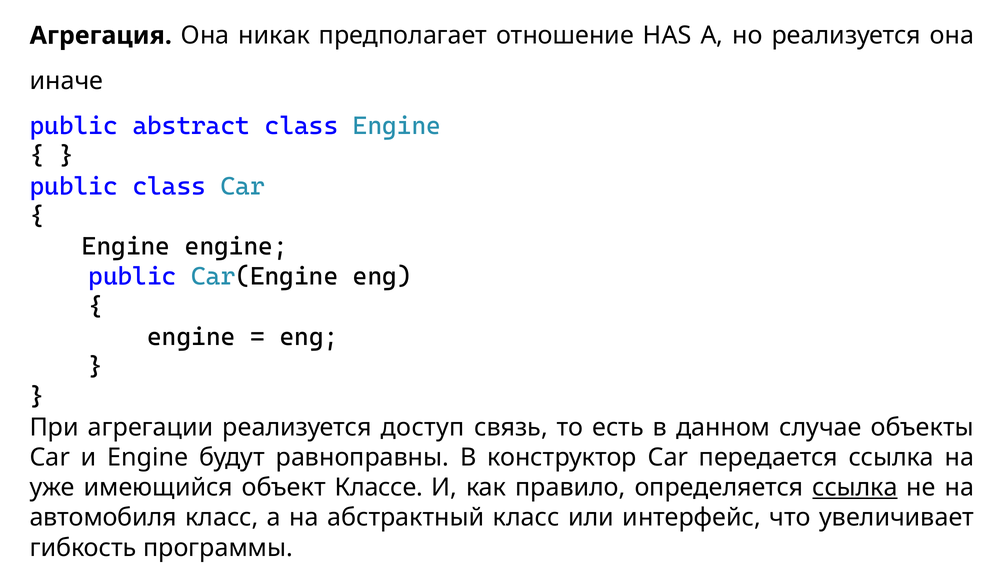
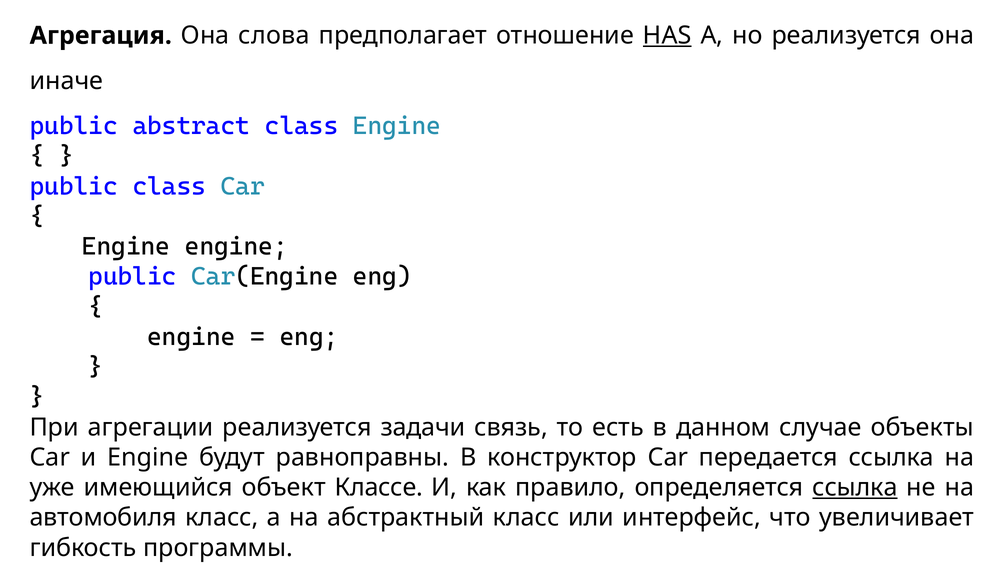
никак: никак -> слова (274, 36)
HAS underline: none -> present (667, 36)
доступ: доступ -> задачи (423, 427)
